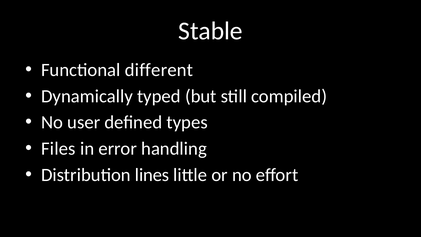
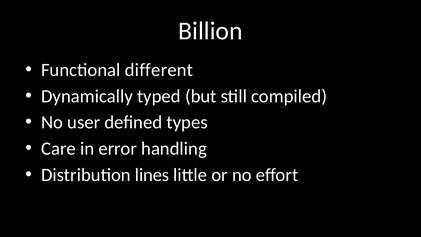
Stable: Stable -> Billion (210, 31)
Files: Files -> Care (58, 149)
